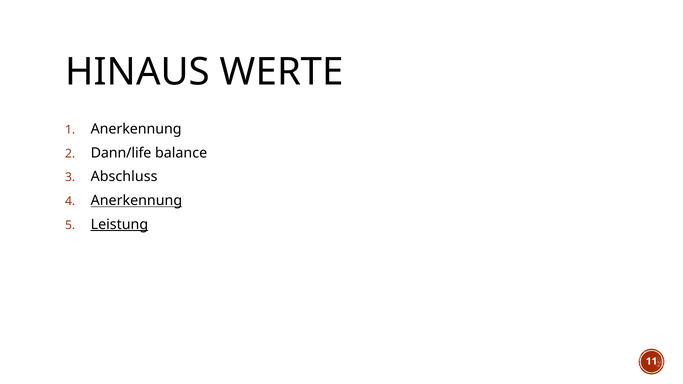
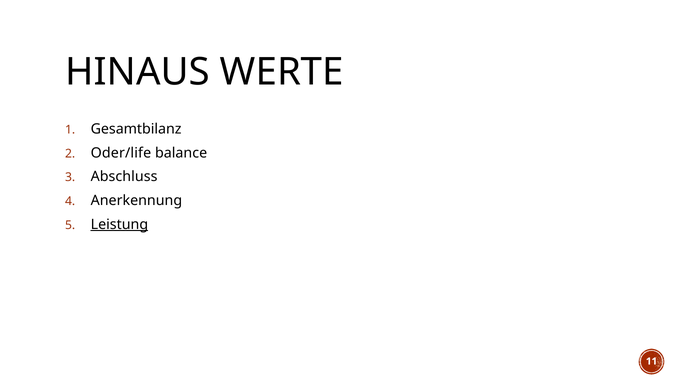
Anerkennung: Anerkennung -> Gesamtbilanz (136, 129)
Dann/life: Dann/life -> Oder/life (121, 153)
Anerkennung underline: present -> none (136, 201)
